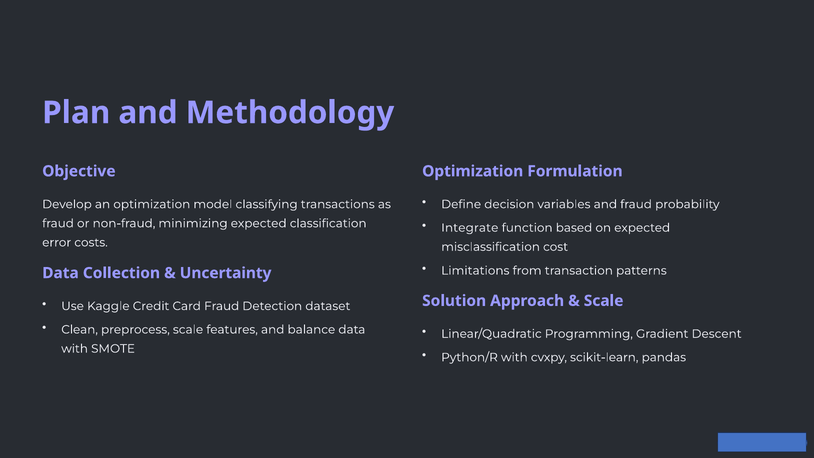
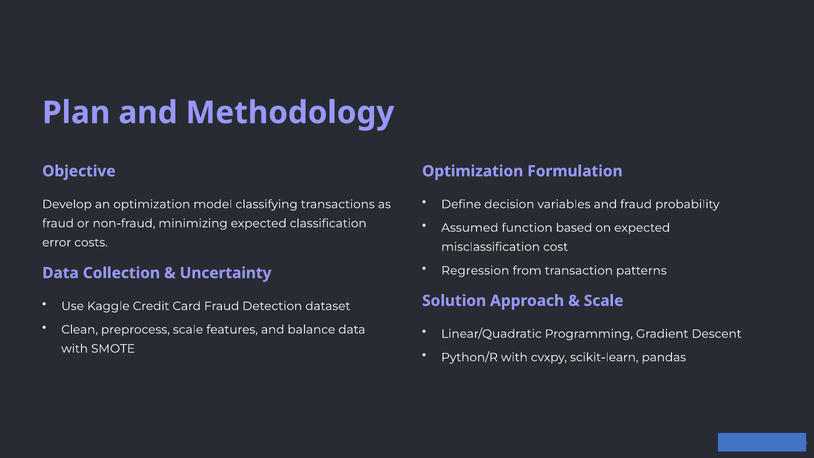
Integrate: Integrate -> Assumed (470, 228)
Limitations: Limitations -> Regression (475, 271)
